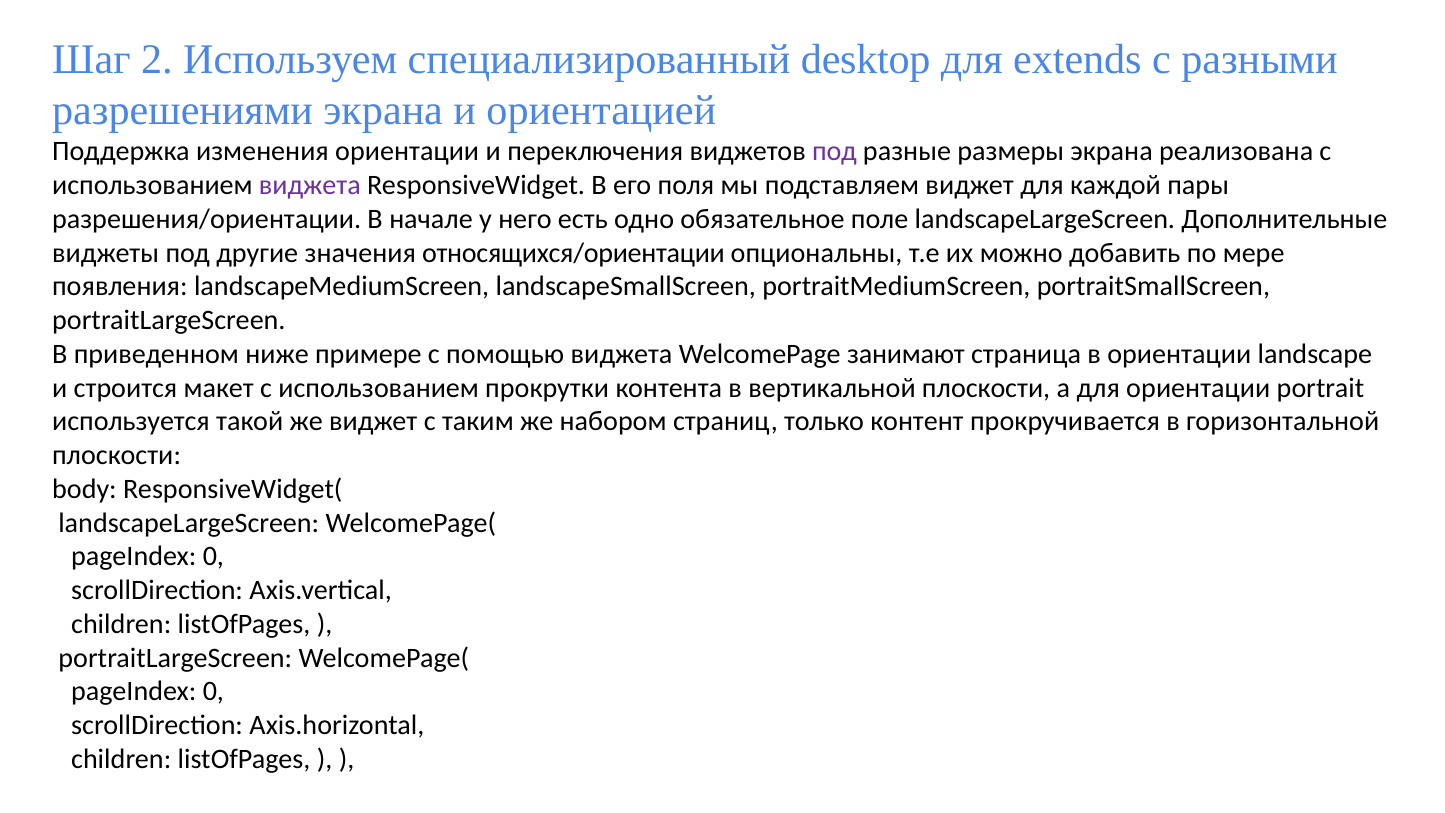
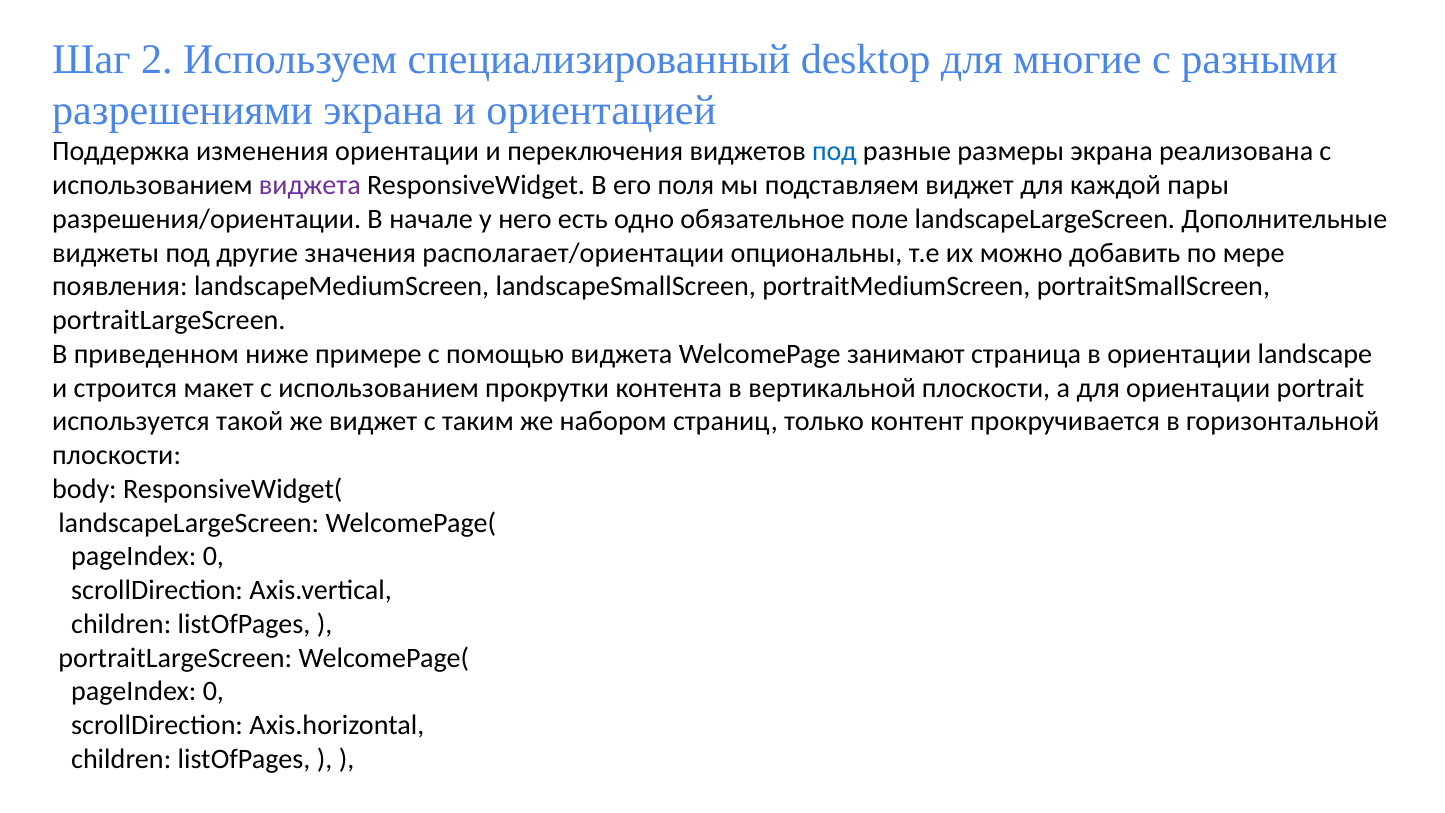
extends: extends -> многие (1077, 60)
под colour: purple -> blue (835, 152)
относящихся/ориентации: относящихся/ориентации -> располагает/ориентации (573, 253)
